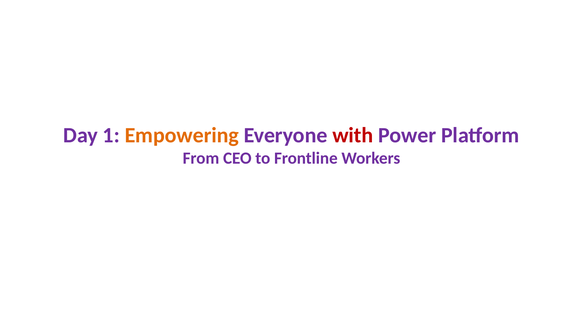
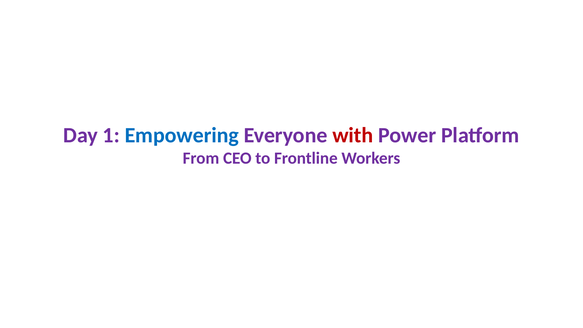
Empowering colour: orange -> blue (182, 135)
